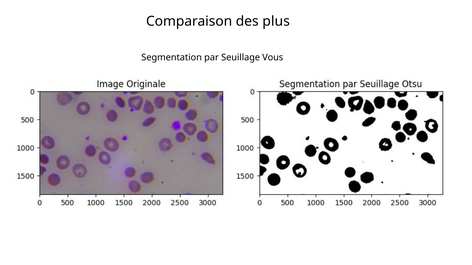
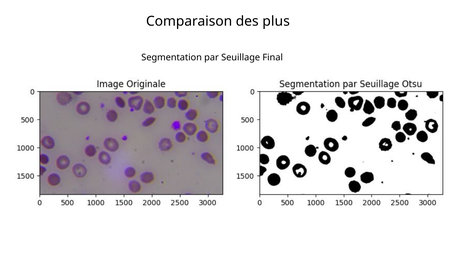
Vous: Vous -> Final (273, 57)
